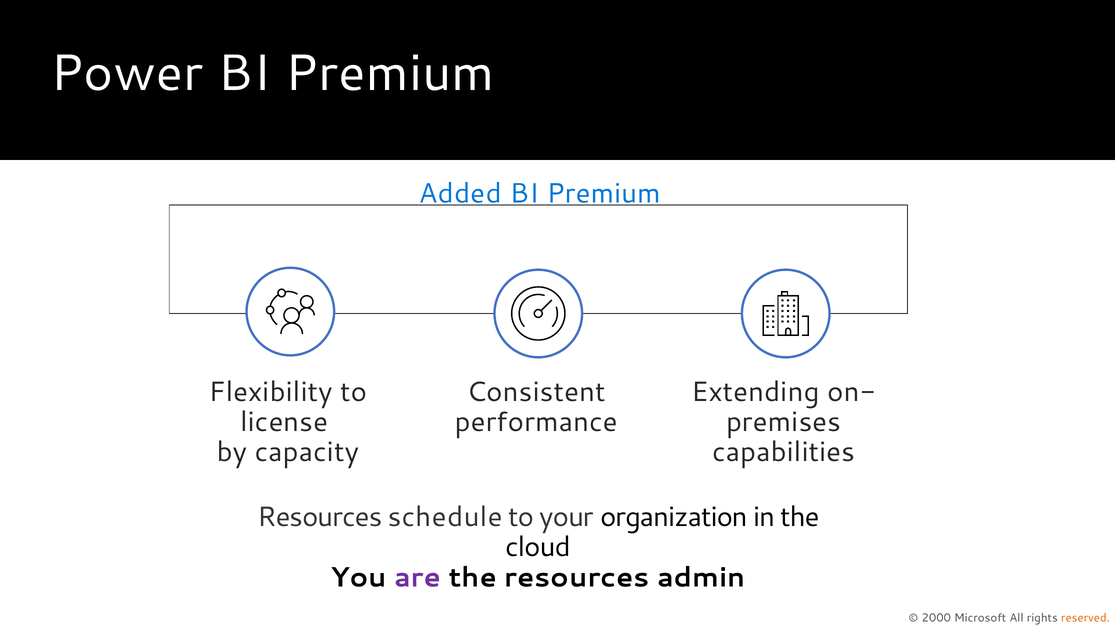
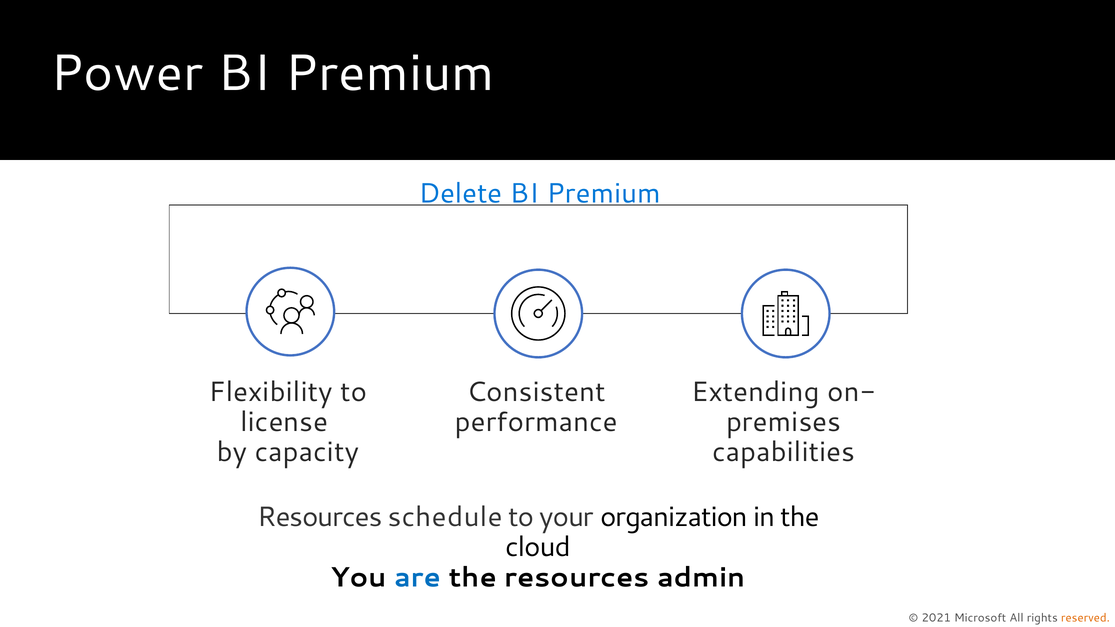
Added: Added -> Delete (460, 194)
are colour: purple -> blue (418, 578)
2000: 2000 -> 2021 (936, 618)
